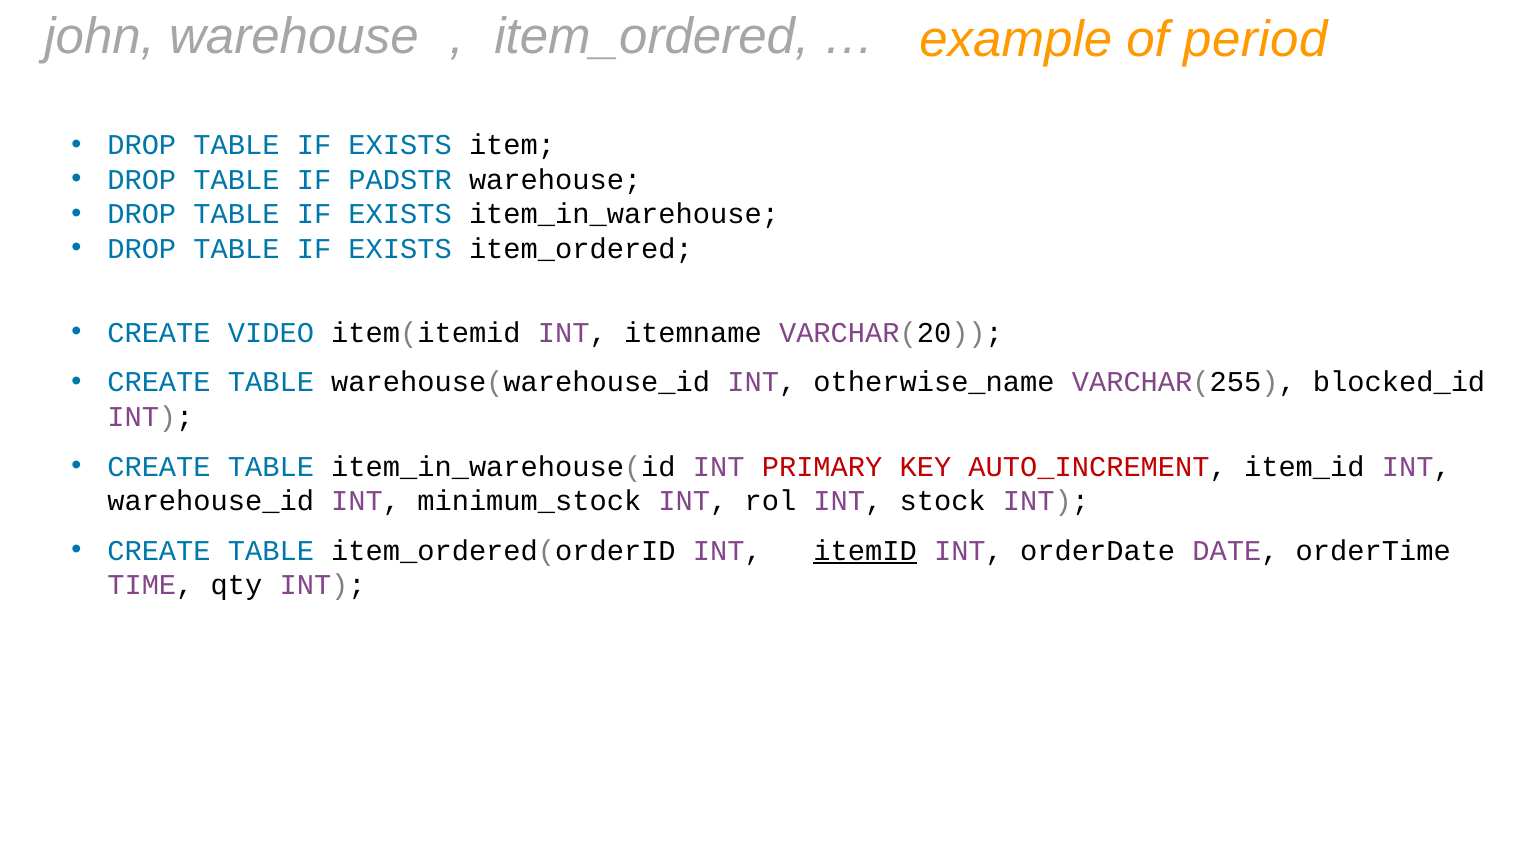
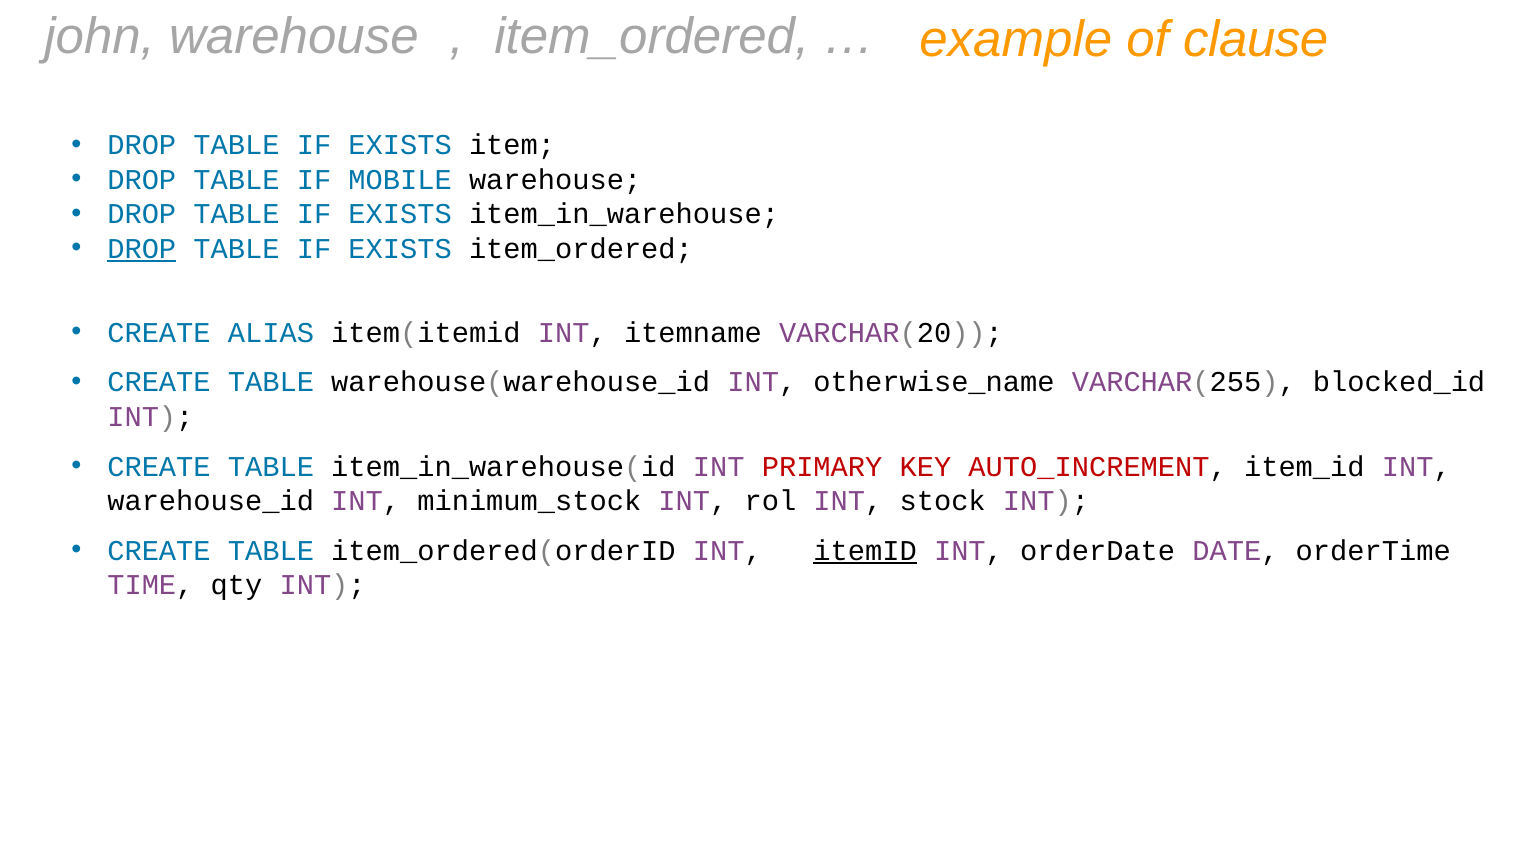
period: period -> clause (1256, 40)
PADSTR: PADSTR -> MOBILE (400, 180)
DROP underline: none -> present (142, 249)
VIDEO: VIDEO -> ALIAS (271, 333)
